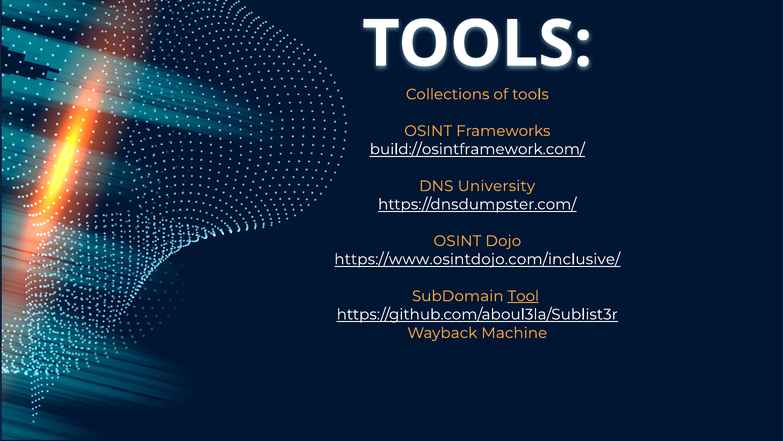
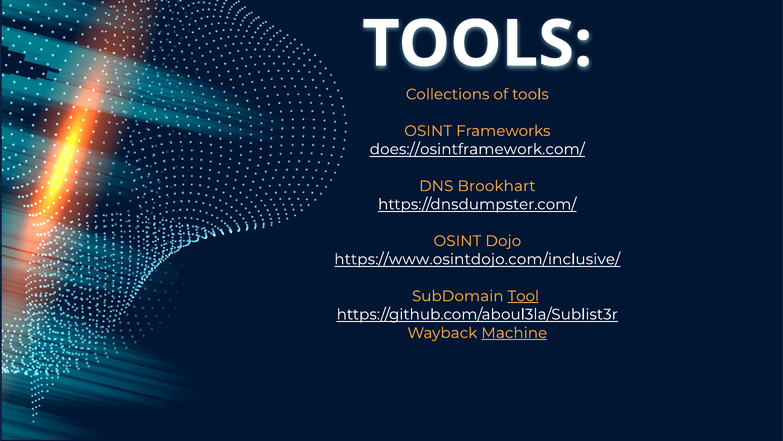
build://osintframework.com/: build://osintframework.com/ -> does://osintframework.com/ (477, 149)
University: University -> Brookhart (496, 186)
Machine underline: none -> present (514, 333)
